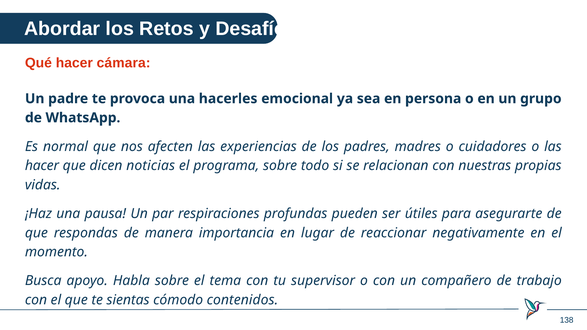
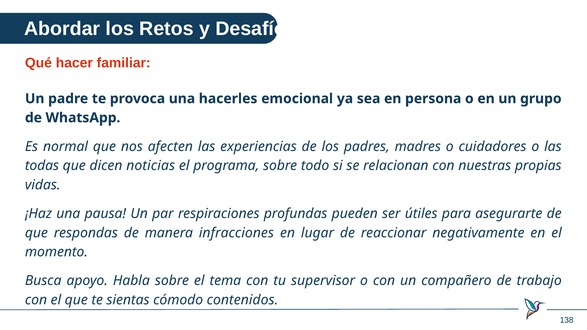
cámara: cámara -> familiar (124, 63)
hacer: hacer -> todas (42, 166)
importancia: importancia -> infracciones (236, 233)
